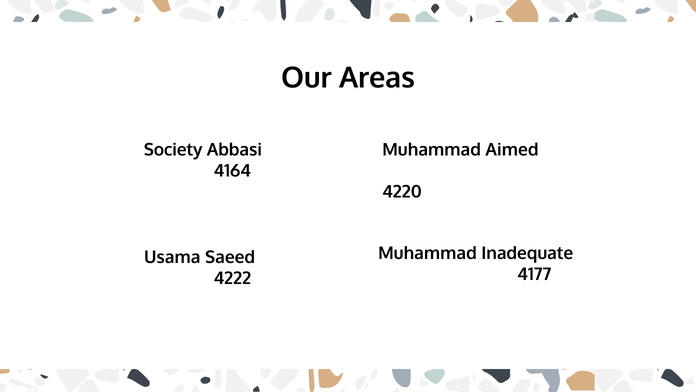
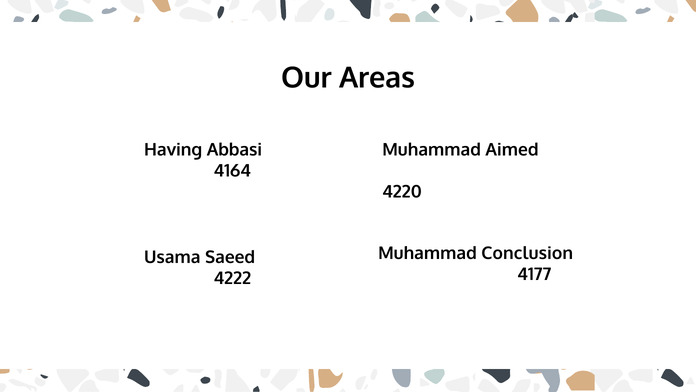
Society: Society -> Having (173, 150)
Inadequate: Inadequate -> Conclusion (527, 253)
